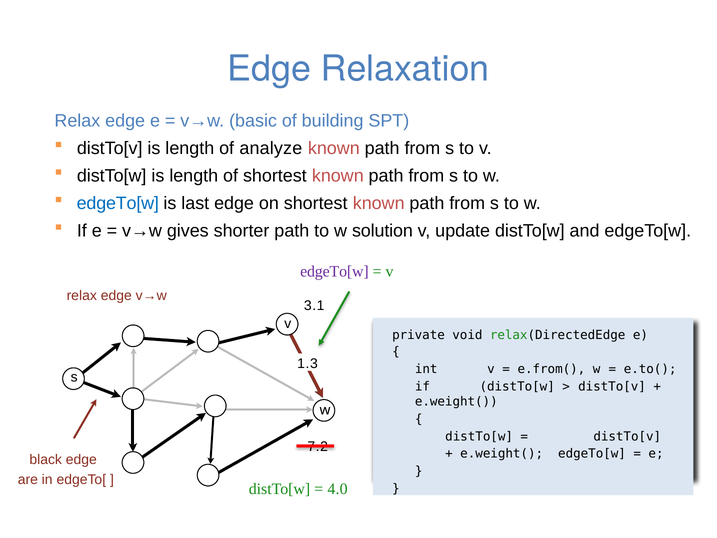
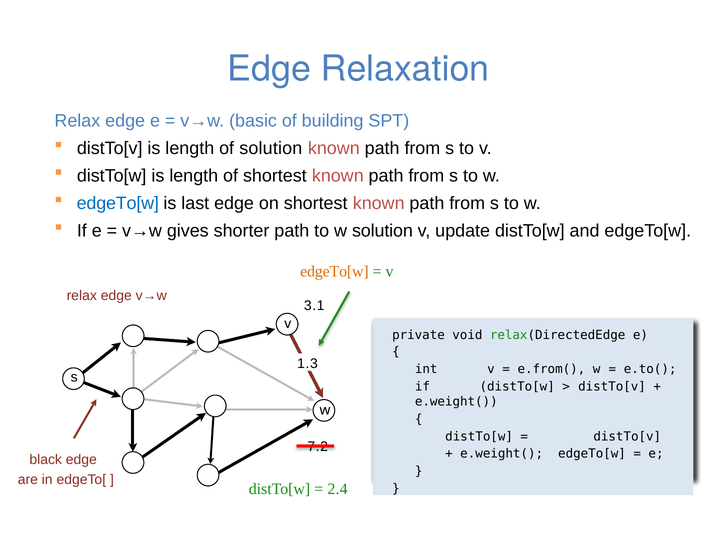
of analyze: analyze -> solution (271, 148)
edgeTo[w colour: purple -> orange (334, 271)
4.0: 4.0 -> 2.4 (338, 489)
